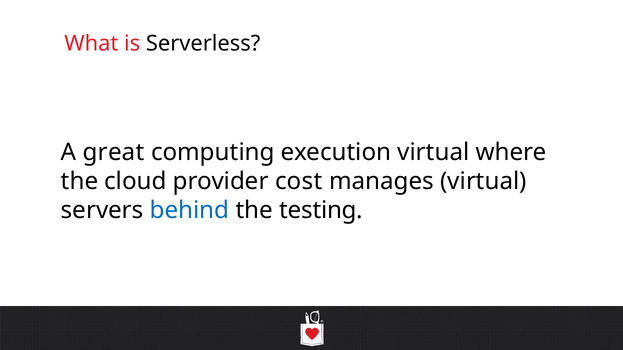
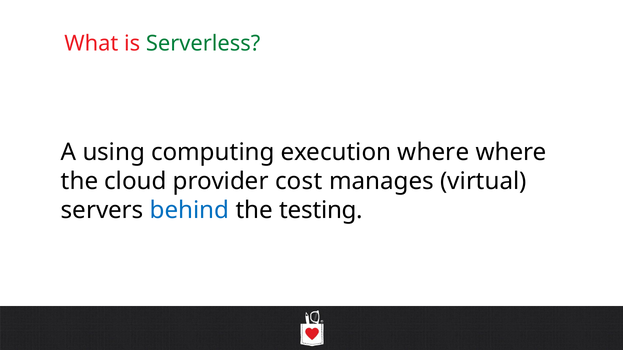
Serverless colour: black -> green (203, 44)
great: great -> using (114, 152)
execution virtual: virtual -> where (433, 152)
